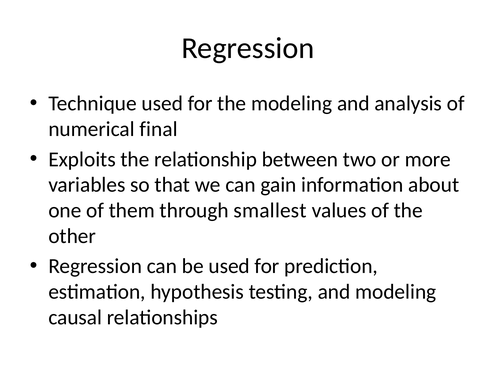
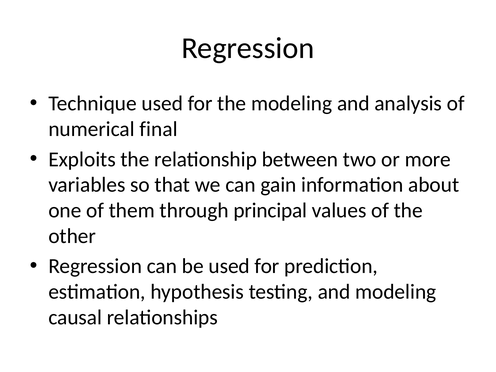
smallest: smallest -> principal (270, 211)
